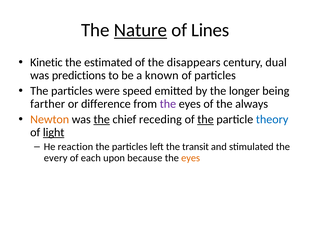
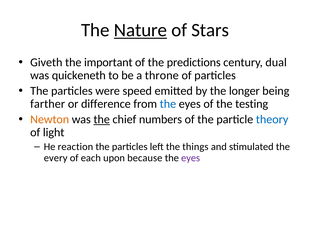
Lines: Lines -> Stars (210, 30)
Kinetic: Kinetic -> Giveth (46, 62)
estimated: estimated -> important (108, 62)
disappears: disappears -> predictions (194, 62)
predictions: predictions -> quickeneth (79, 75)
known: known -> throne (162, 75)
the colour: purple -> blue (168, 104)
always: always -> testing (252, 104)
receding: receding -> numbers (160, 119)
the underline: present -> none (206, 119)
light underline: present -> none (54, 132)
transit: transit -> things (195, 146)
eyes colour: orange -> purple (191, 158)
